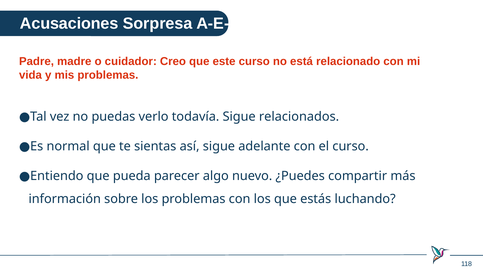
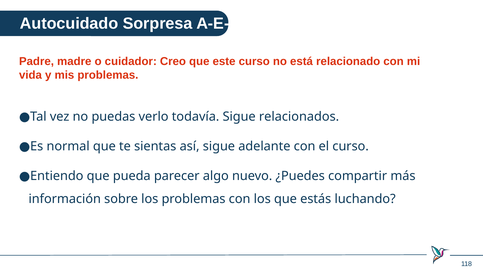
Acusaciones: Acusaciones -> Autocuidado (69, 24)
